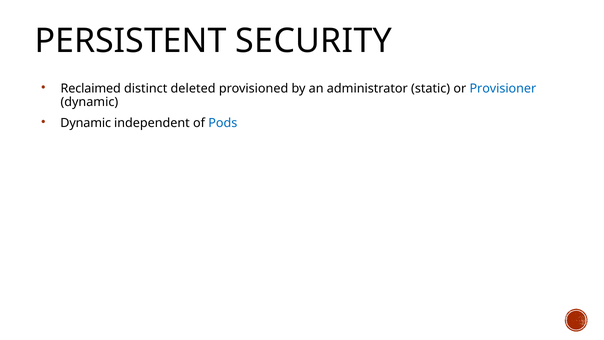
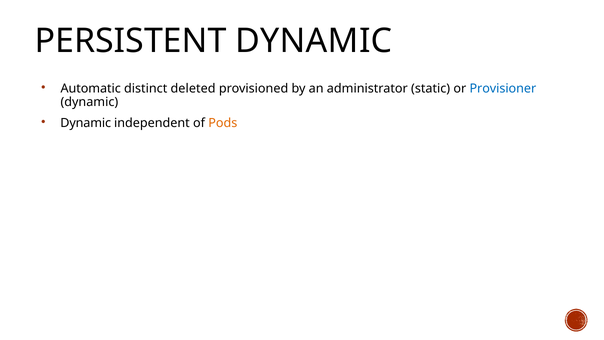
PERSISTENT SECURITY: SECURITY -> DYNAMIC (314, 41)
Reclaimed: Reclaimed -> Automatic (91, 89)
Pods colour: blue -> orange (223, 123)
